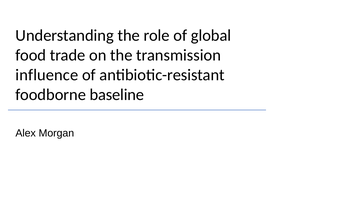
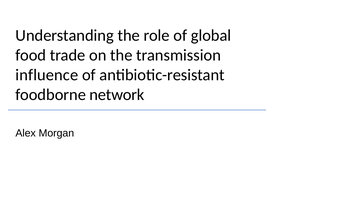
baseline: baseline -> network (117, 95)
